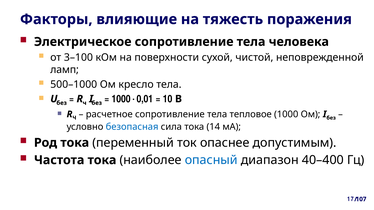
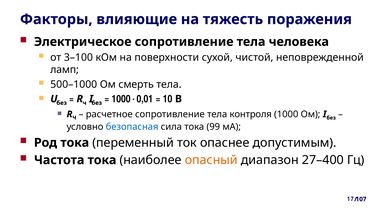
кресло: кресло -> смерть (136, 85)
тепловое: тепловое -> контроля (251, 114)
14: 14 -> 99 (213, 127)
опасный colour: blue -> orange (211, 160)
40–400: 40–400 -> 27–400 (323, 160)
